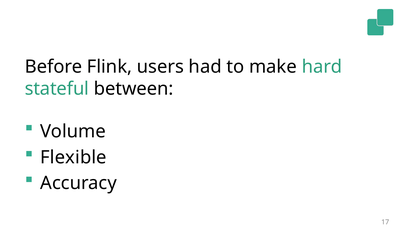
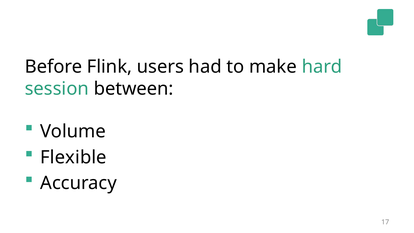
stateful: stateful -> session (57, 89)
